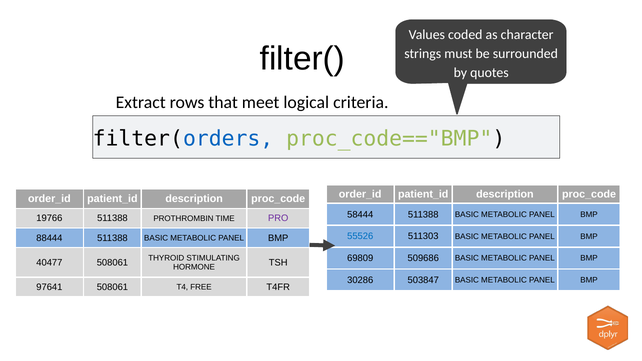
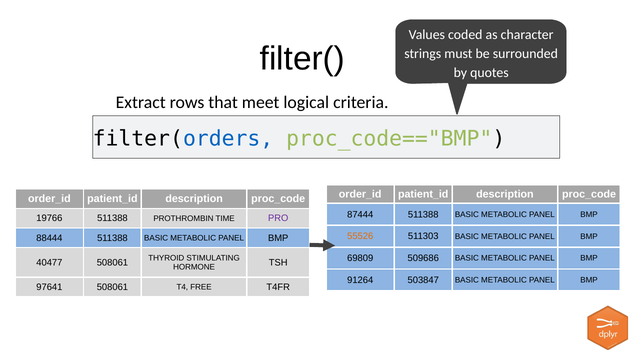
58444: 58444 -> 87444 (360, 215)
55526 colour: blue -> orange (360, 236)
30286: 30286 -> 91264 (360, 280)
